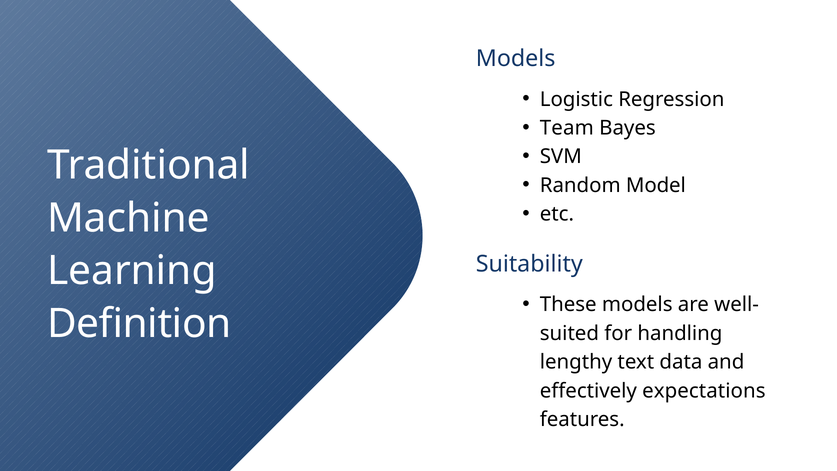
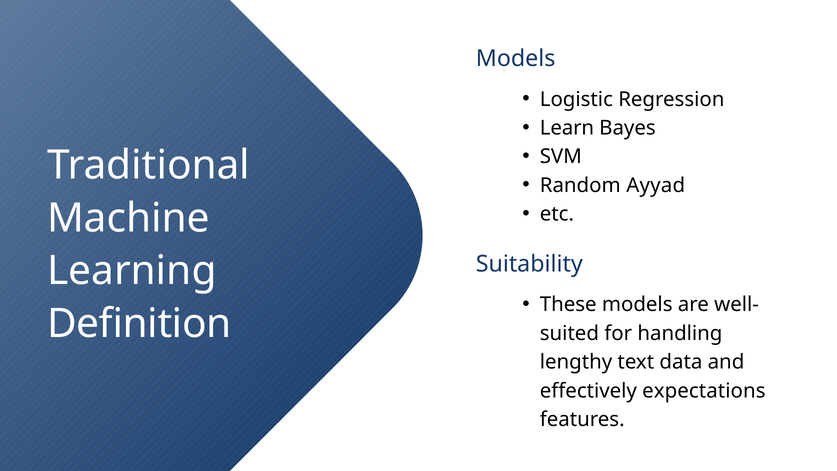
Team: Team -> Learn (567, 128)
Model: Model -> Ayyad (656, 185)
